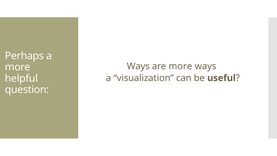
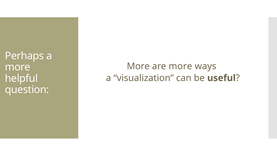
Ways: Ways -> More (138, 66)
